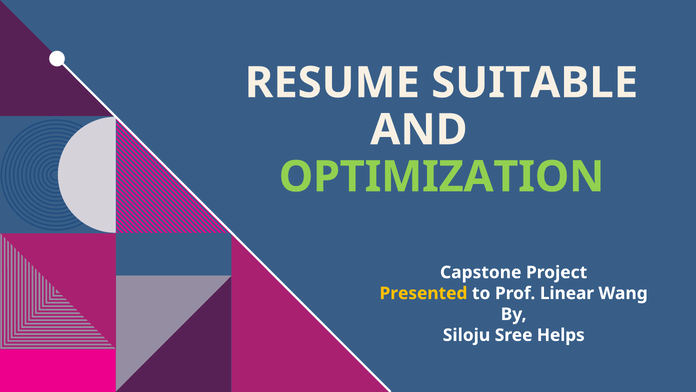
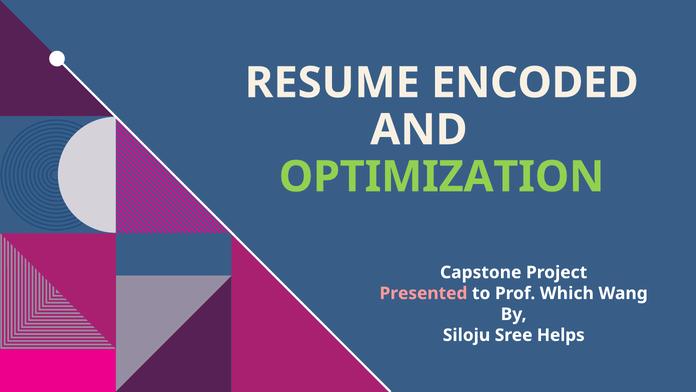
SUITABLE: SUITABLE -> ENCODED (535, 83)
Presented colour: yellow -> pink (423, 293)
Linear: Linear -> Which (567, 293)
